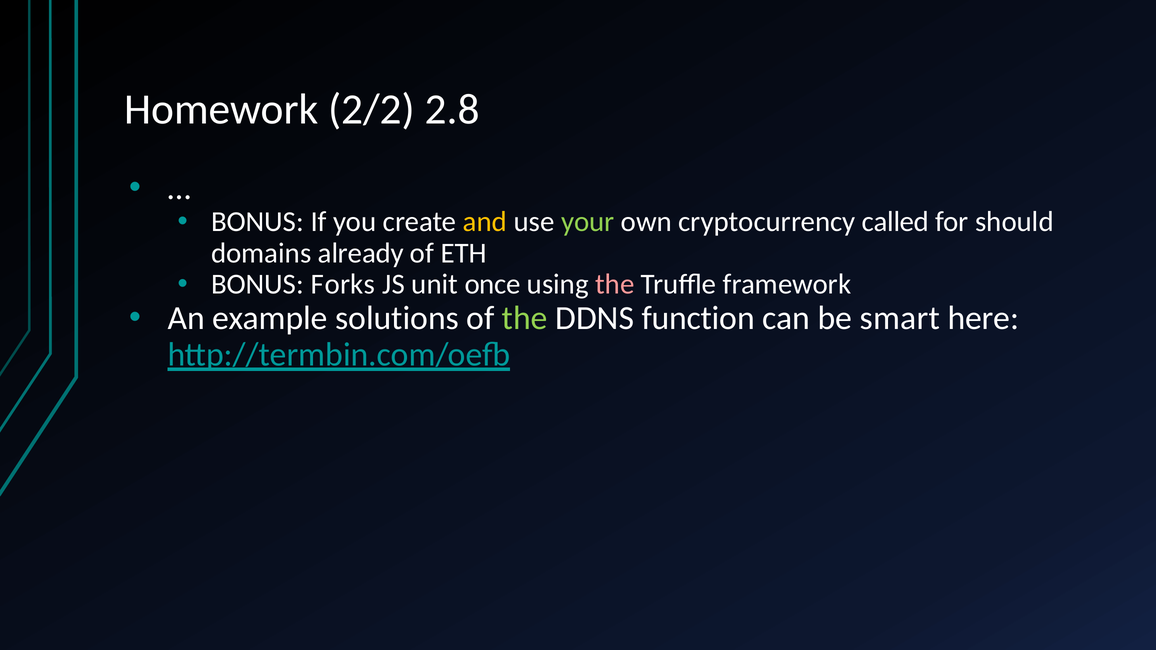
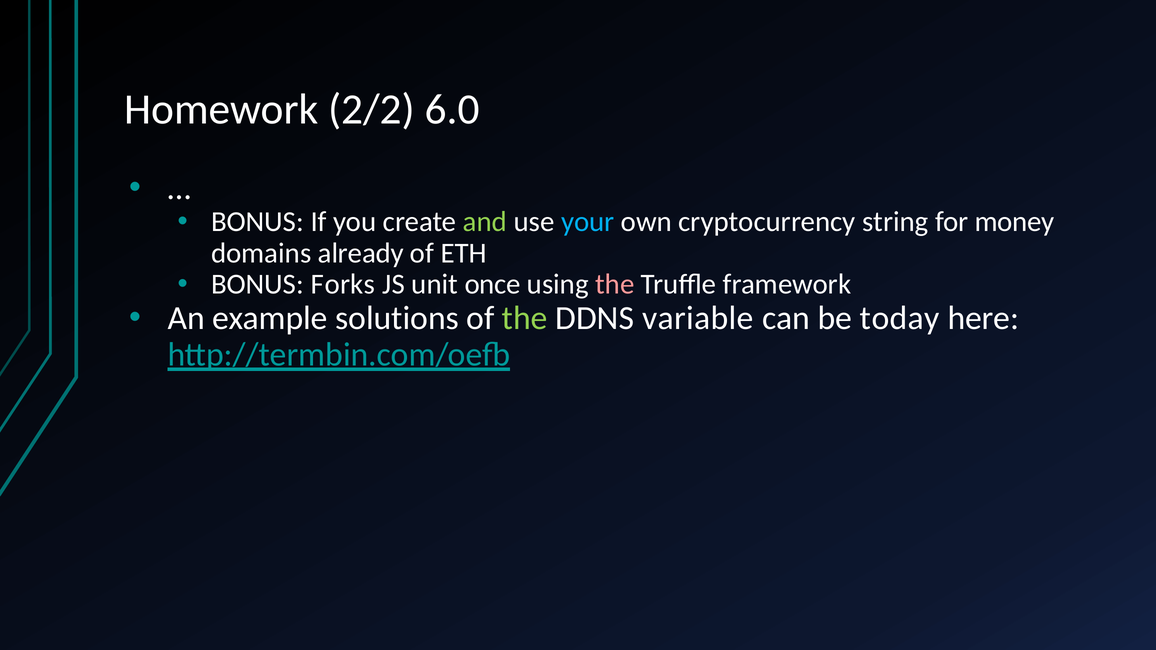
2.8: 2.8 -> 6.0 (452, 110)
and colour: yellow -> light green (485, 222)
your colour: light green -> light blue (588, 222)
called: called -> string (895, 222)
should: should -> money (1015, 222)
function: function -> variable (698, 318)
smart: smart -> today (900, 318)
